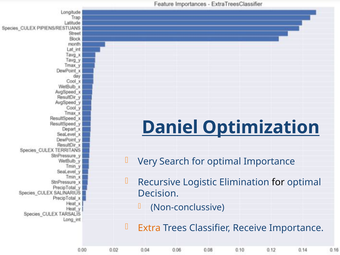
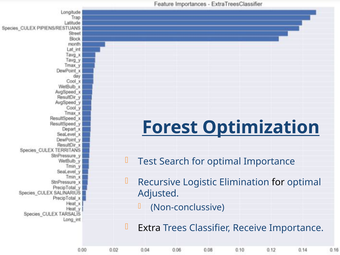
Daniel: Daniel -> Forest (170, 127)
Very: Very -> Test (147, 161)
Decision: Decision -> Adjusted (158, 194)
Extra colour: orange -> black (149, 228)
